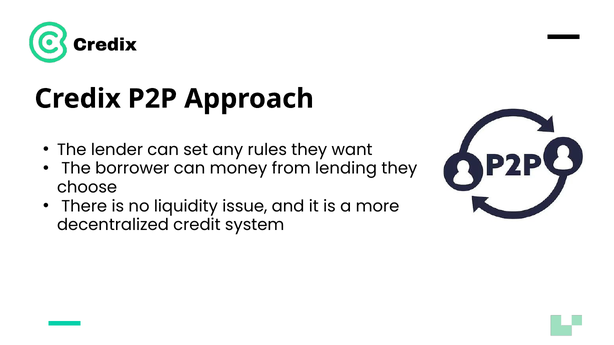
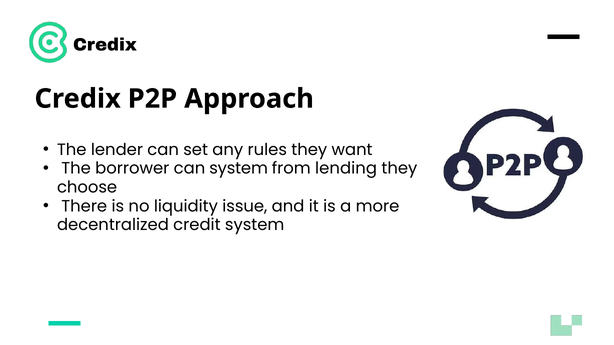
can money: money -> system (239, 169)
